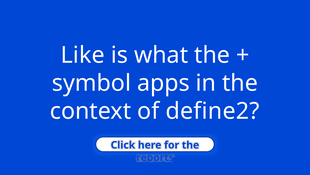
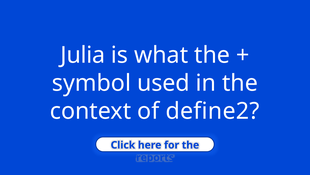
Like: Like -> Julia (83, 55)
apps: apps -> used (163, 83)
